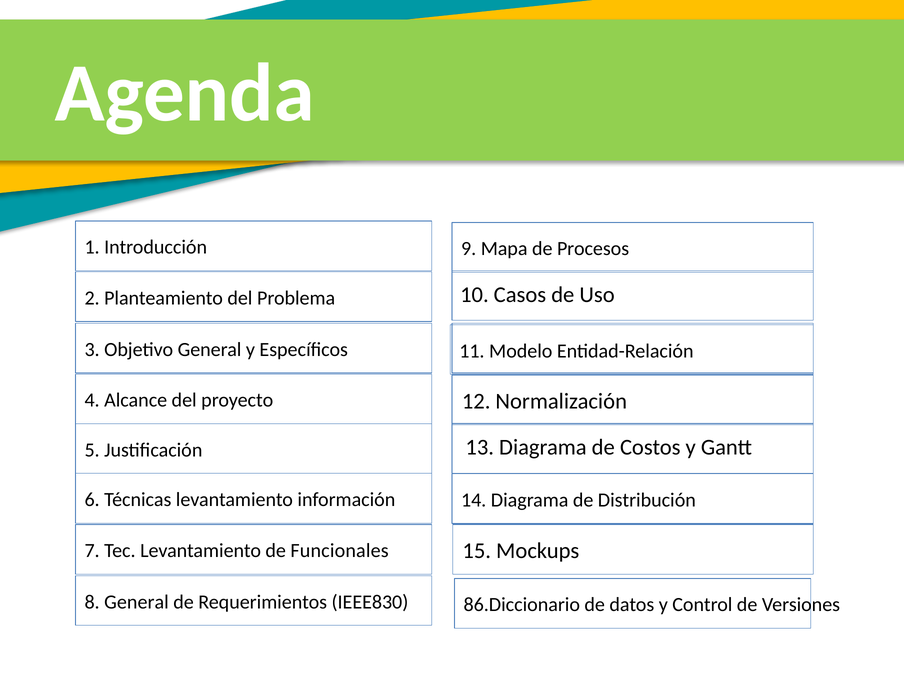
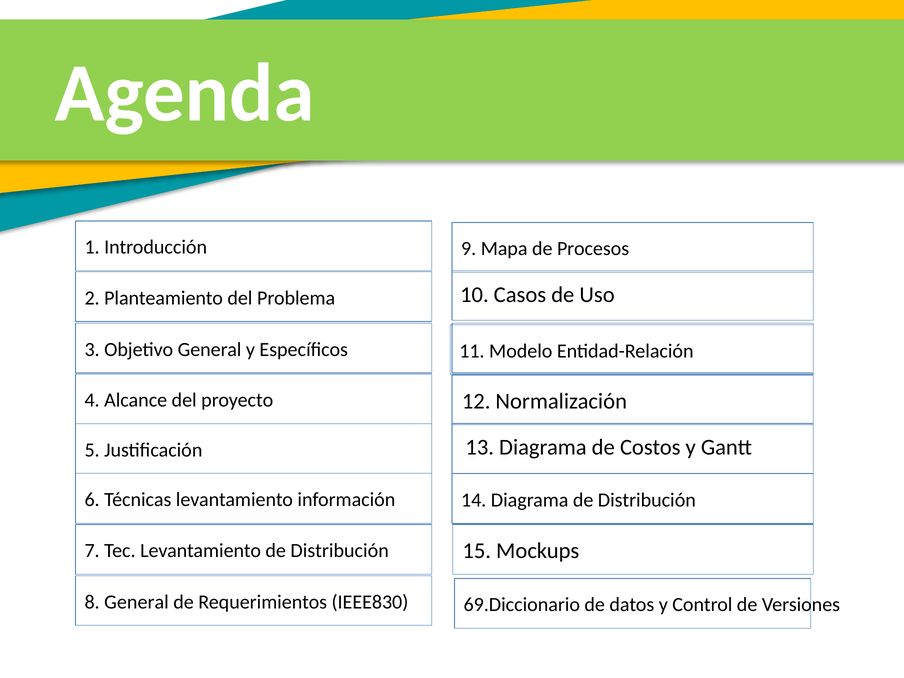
Levantamiento de Funcionales: Funcionales -> Distribución (340, 551)
86.Diccionario: 86.Diccionario -> 69.Diccionario (522, 605)
